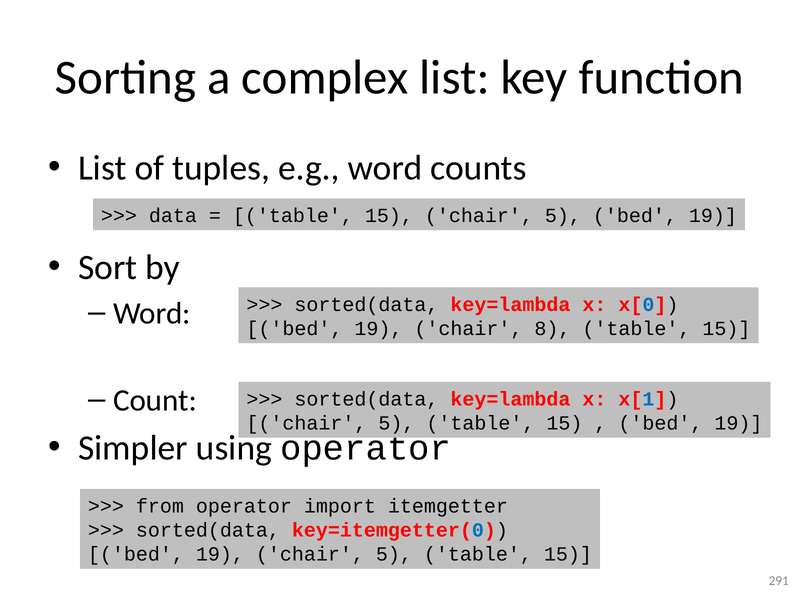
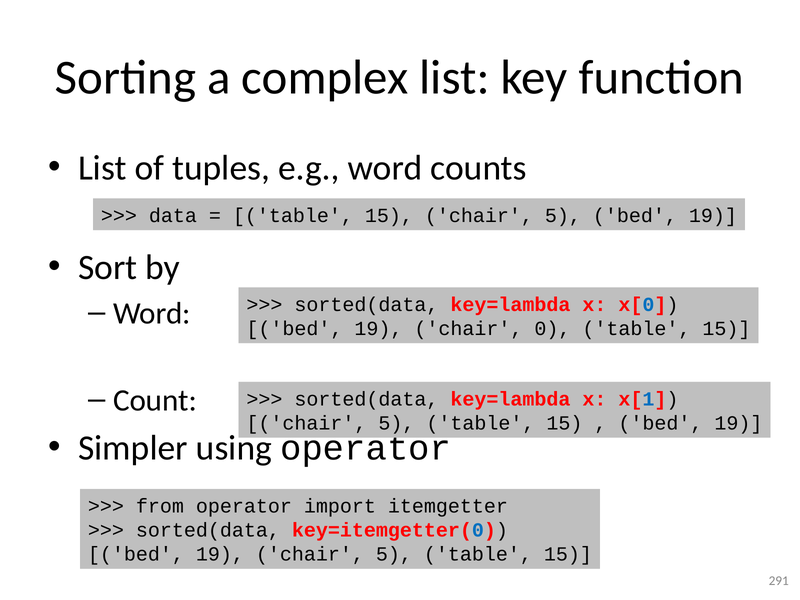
8: 8 -> 0 (552, 329)
